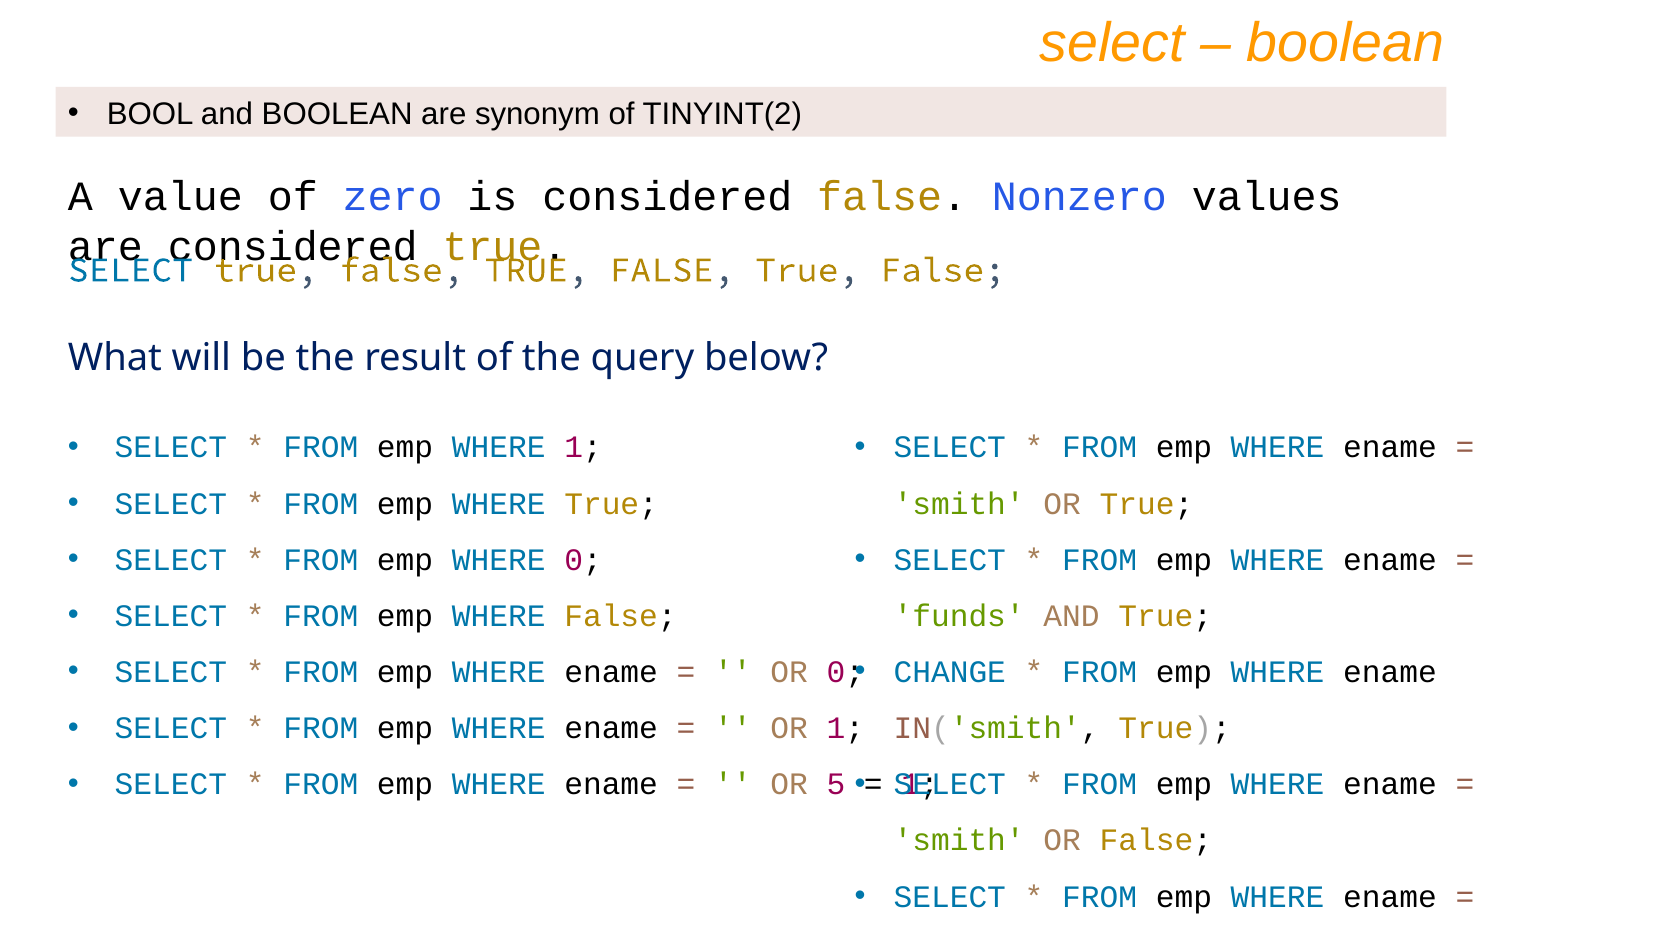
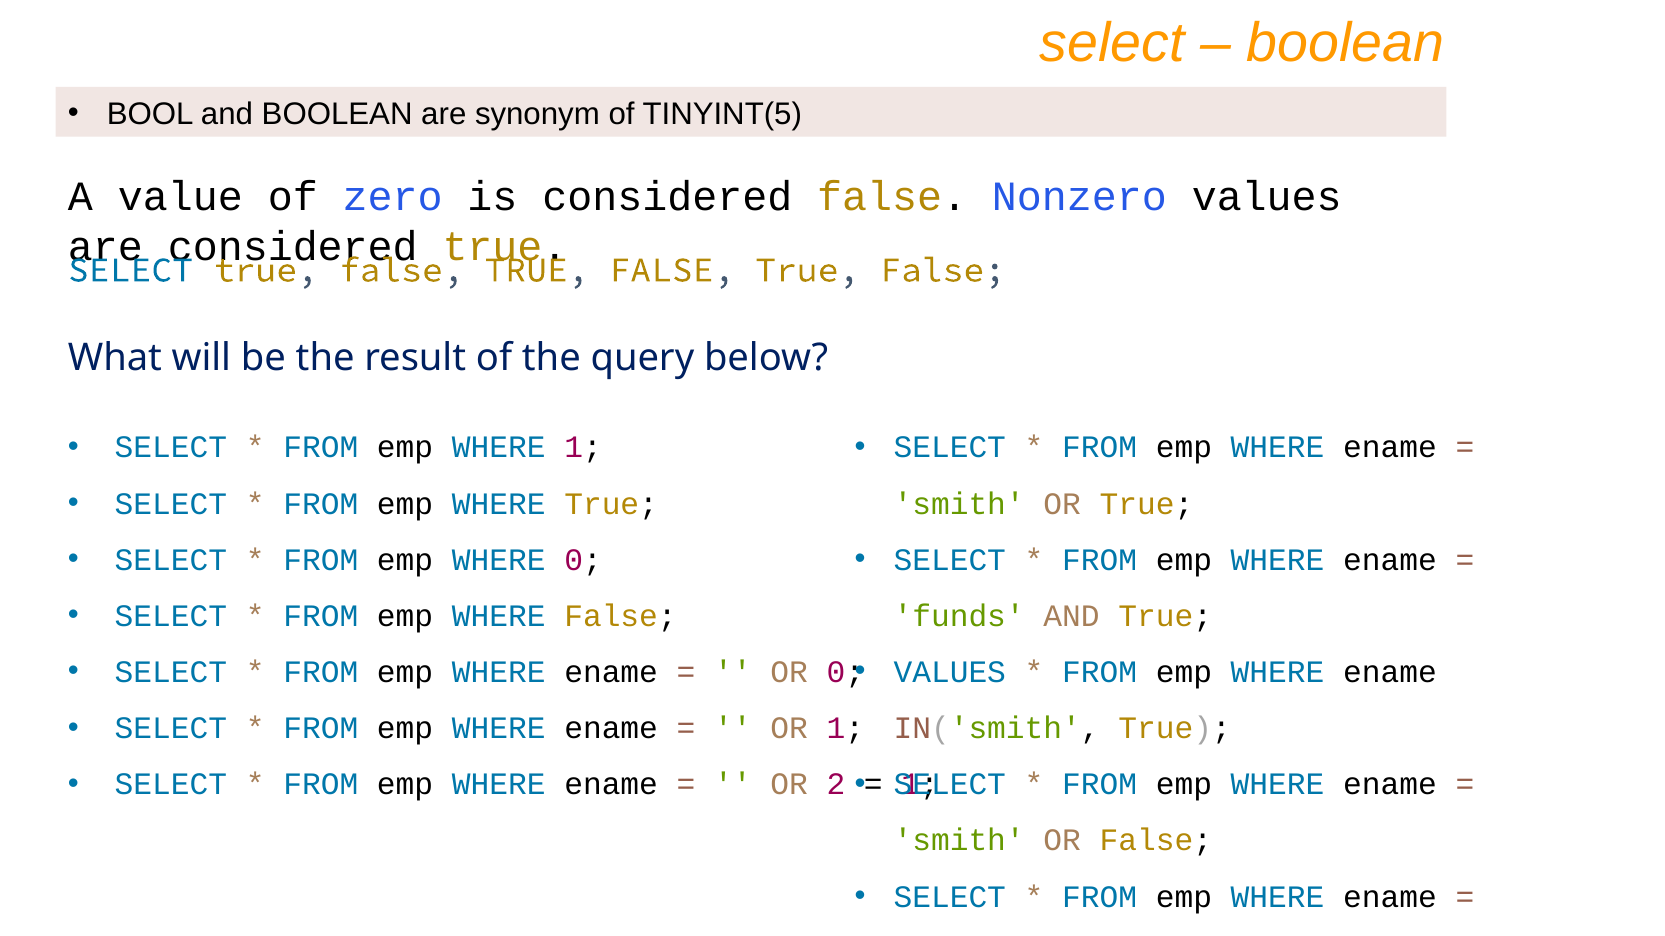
TINYINT(2: TINYINT(2 -> TINYINT(5 (722, 114)
CHANGE: CHANGE -> VALUES (950, 673)
5: 5 -> 2 (836, 785)
